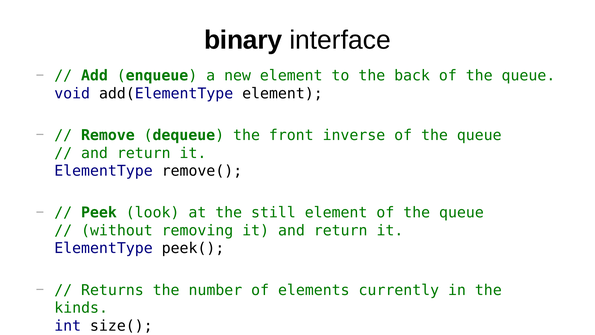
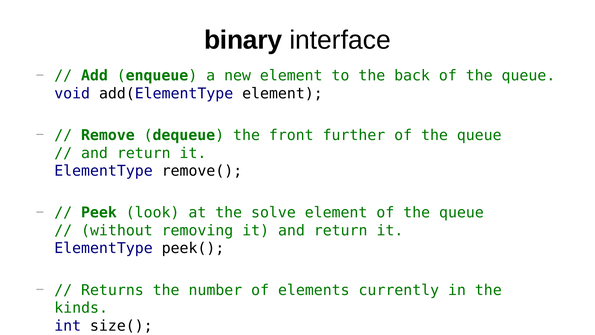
inverse: inverse -> further (354, 135)
still: still -> solve (273, 212)
